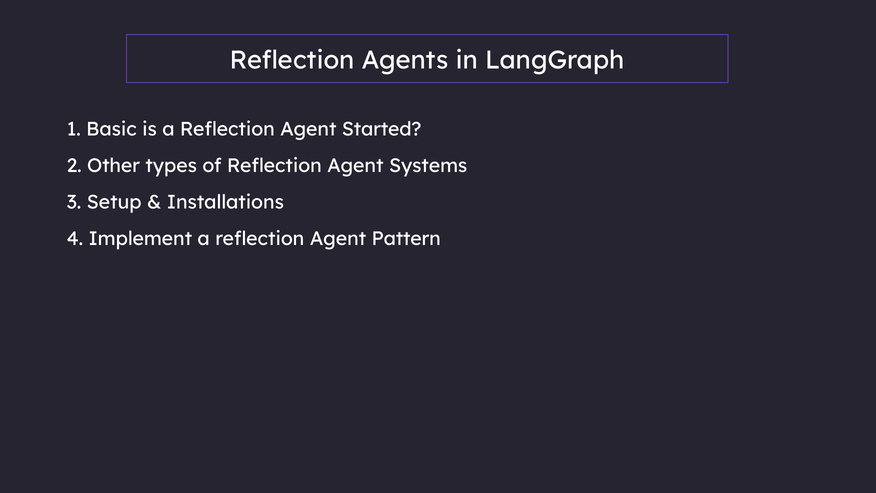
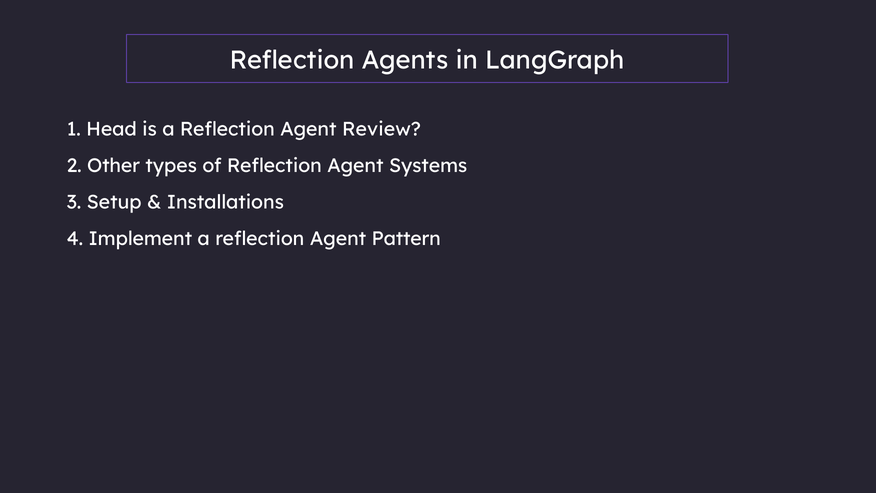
Basic: Basic -> Head (111, 129)
Started: Started -> Review (381, 129)
